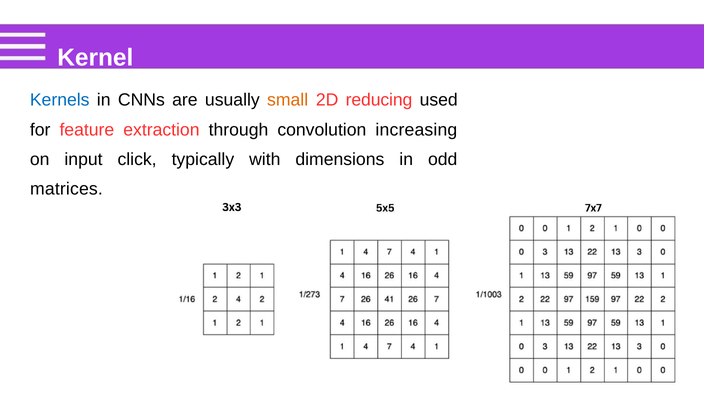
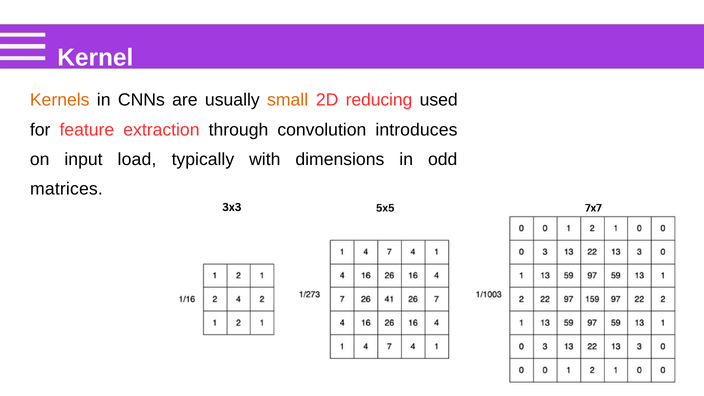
Kernels colour: blue -> orange (60, 100)
increasing: increasing -> introduces (416, 130)
click: click -> load (137, 159)
